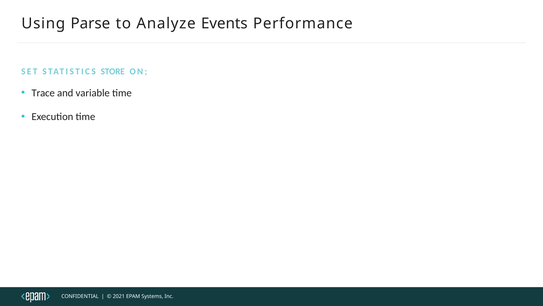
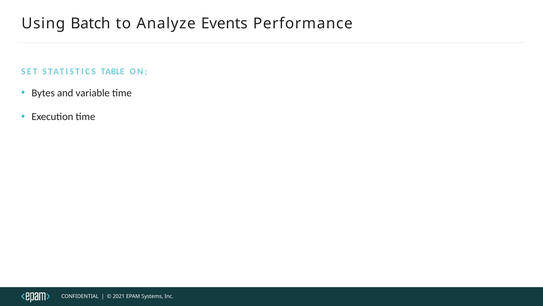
Parse: Parse -> Batch (90, 24)
STORE: STORE -> TABLE (113, 71)
Trace: Trace -> Bytes (43, 93)
